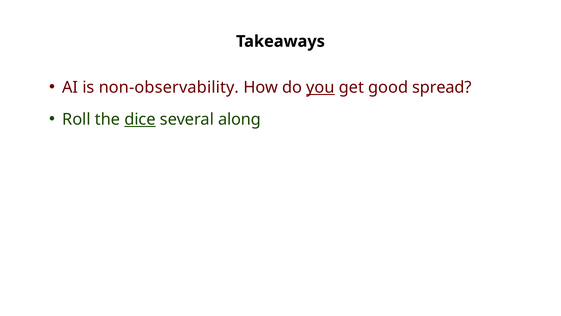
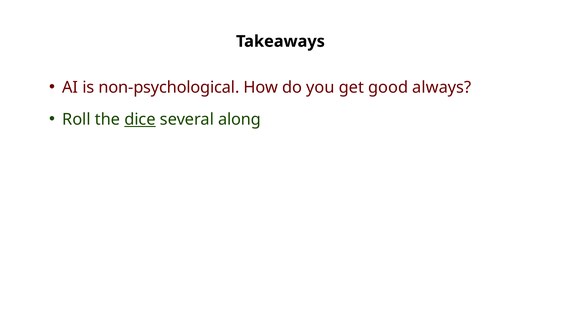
non-observability: non-observability -> non-psychological (169, 87)
you underline: present -> none (320, 87)
spread: spread -> always (442, 87)
